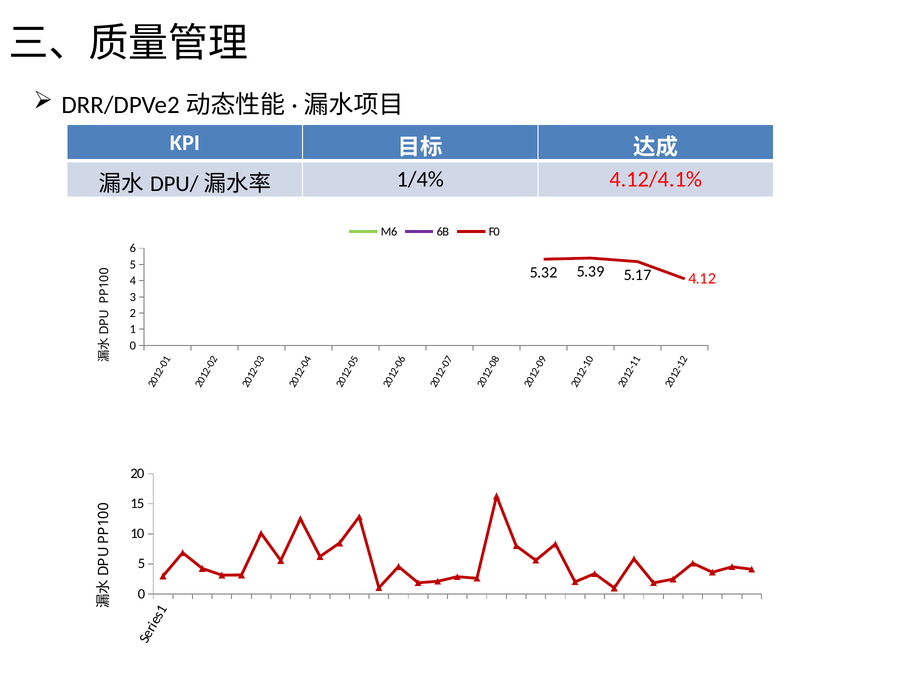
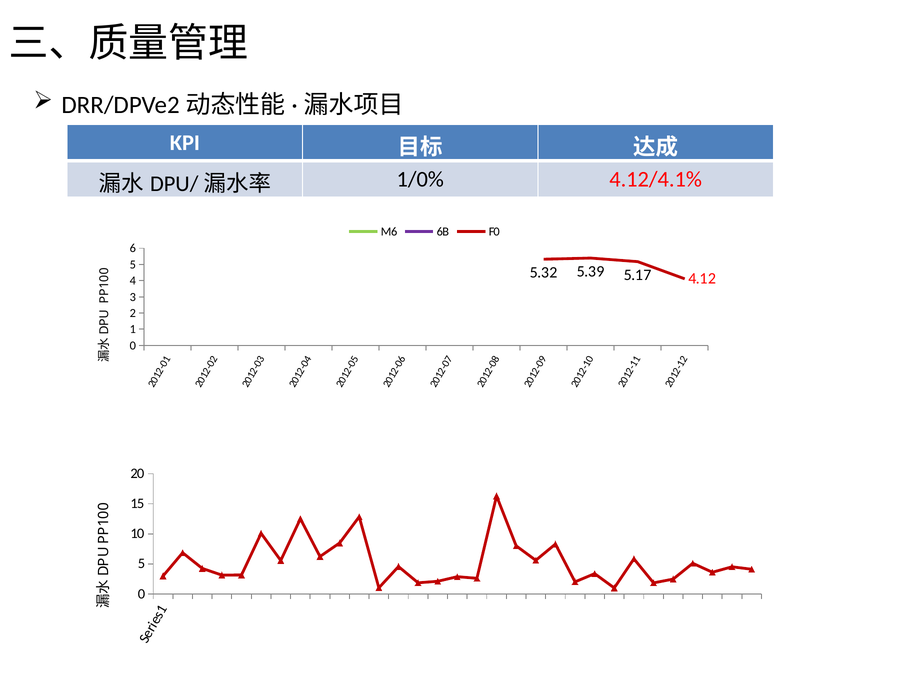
1/4%: 1/4% -> 1/0% (420, 179)
